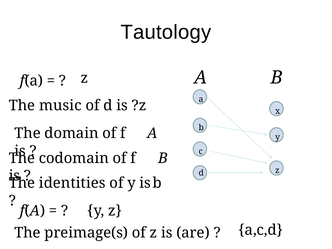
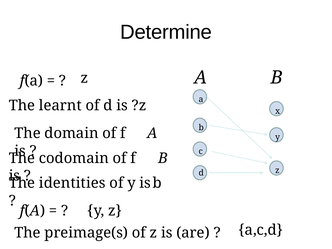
Tautology: Tautology -> Determine (166, 32)
music: music -> learnt (60, 106)
